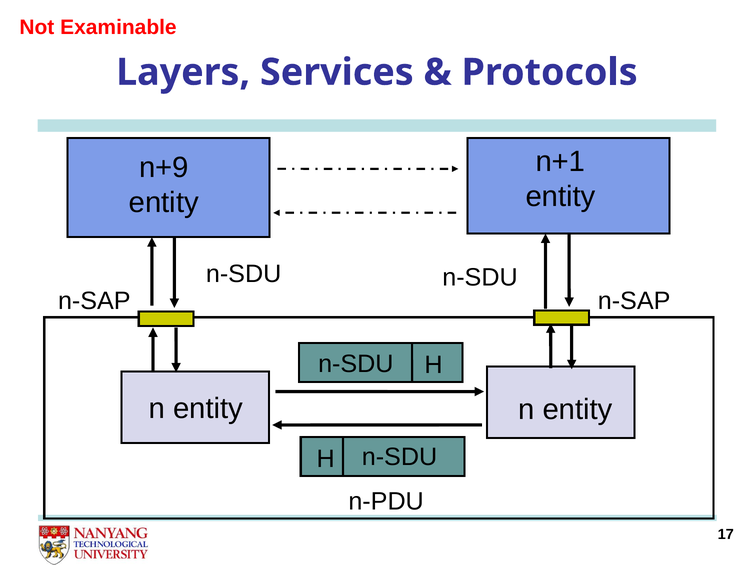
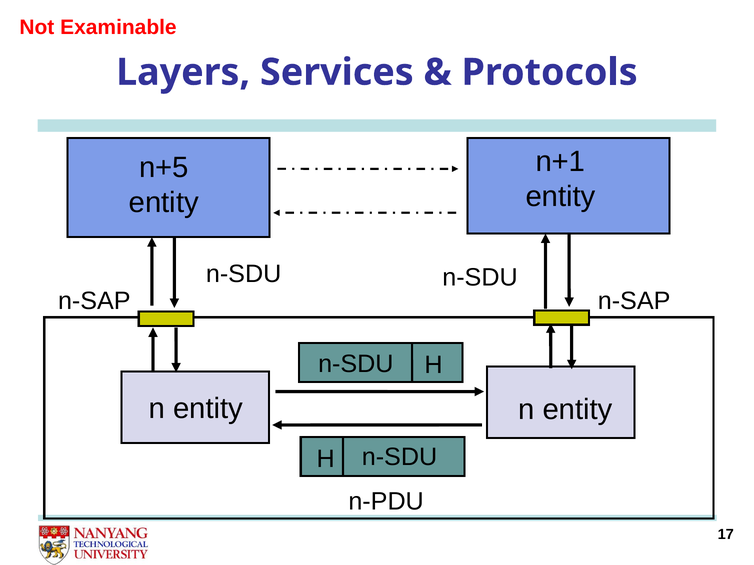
n+9: n+9 -> n+5 (164, 168)
